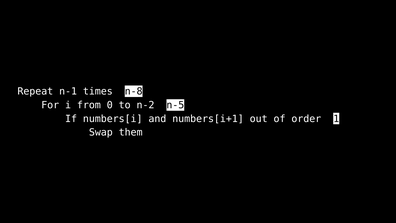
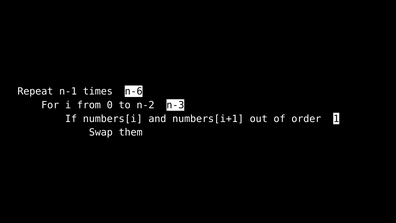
n-8: n-8 -> n-6 (134, 91)
n-5: n-5 -> n-3 (175, 105)
